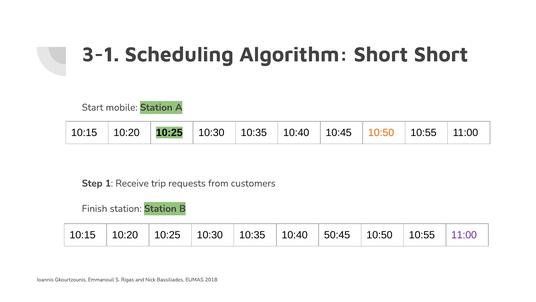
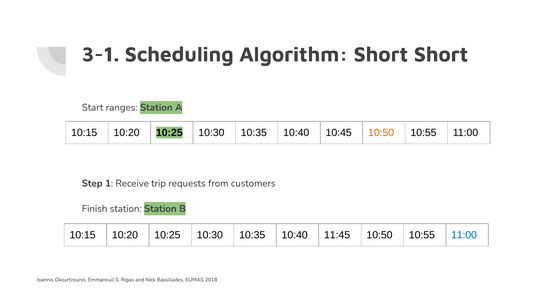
mobile: mobile -> ranges (122, 107)
50:45: 50:45 -> 11:45 (337, 235)
11:00 colour: purple -> blue (464, 235)
